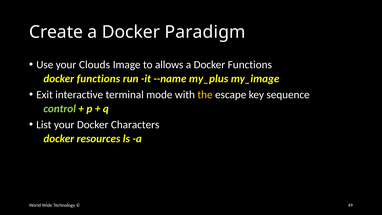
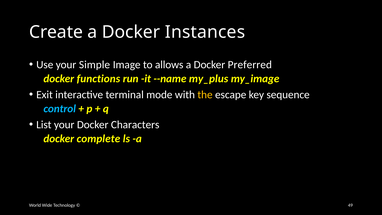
Paradigm: Paradigm -> Instances (205, 32)
Clouds: Clouds -> Simple (95, 65)
a Docker Functions: Functions -> Preferred (250, 65)
control colour: light green -> light blue (60, 109)
resources: resources -> complete (98, 139)
